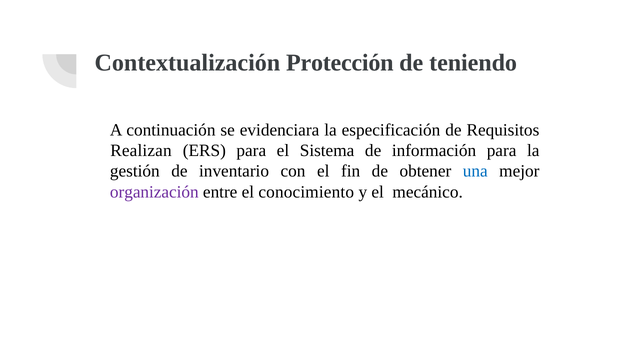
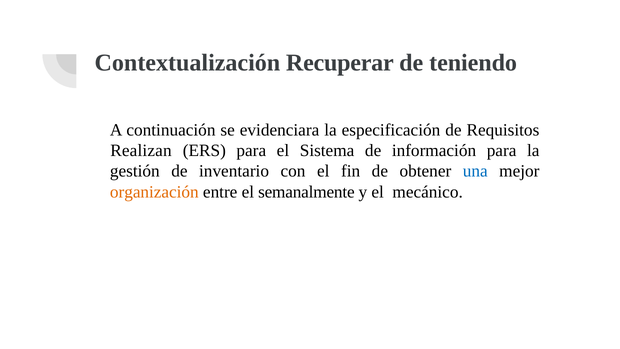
Protección: Protección -> Recuperar (340, 63)
organización colour: purple -> orange (154, 192)
conocimiento: conocimiento -> semanalmente (306, 192)
